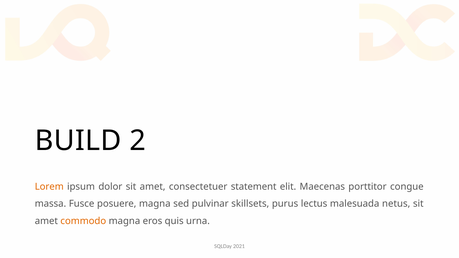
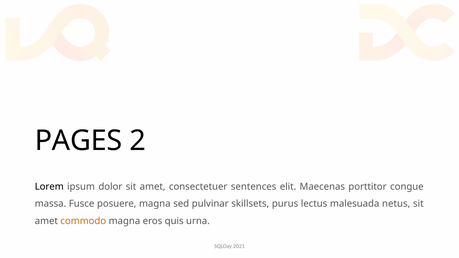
BUILD: BUILD -> PAGES (78, 141)
Lorem colour: orange -> black (49, 187)
statement: statement -> sentences (254, 187)
